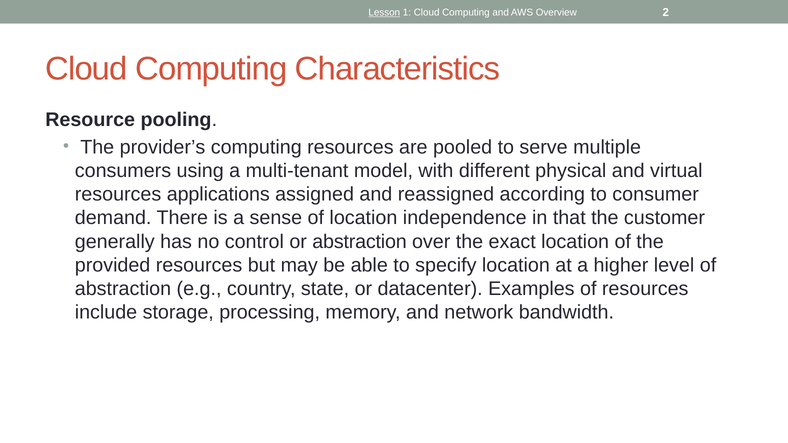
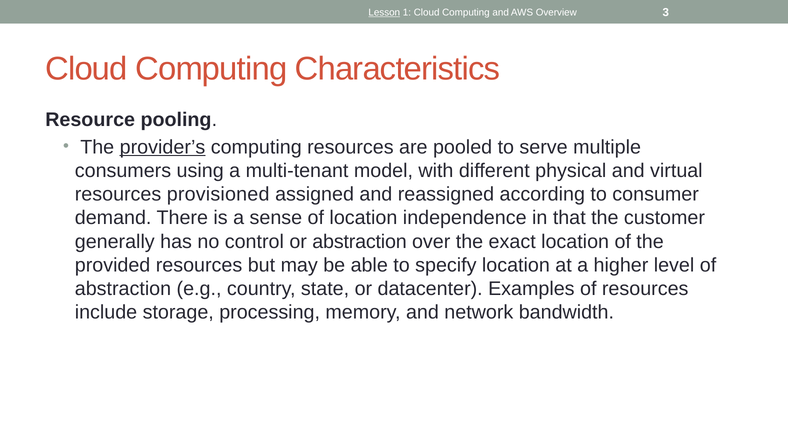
2: 2 -> 3 (666, 13)
provider’s underline: none -> present (162, 147)
applications: applications -> provisioned (218, 194)
